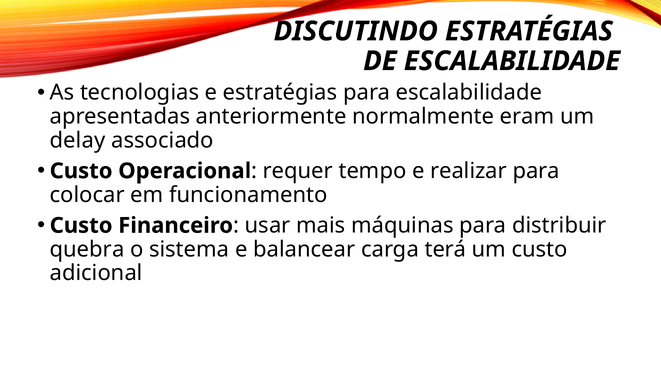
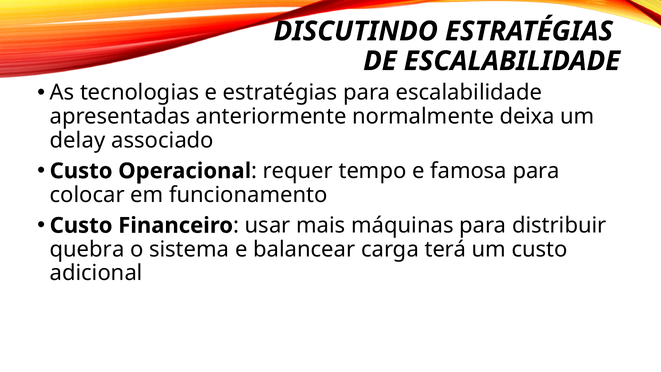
eram: eram -> deixa (527, 116)
realizar: realizar -> famosa (469, 171)
